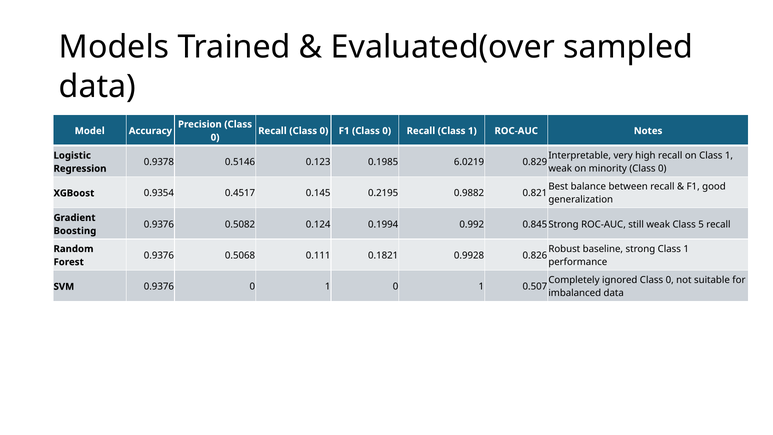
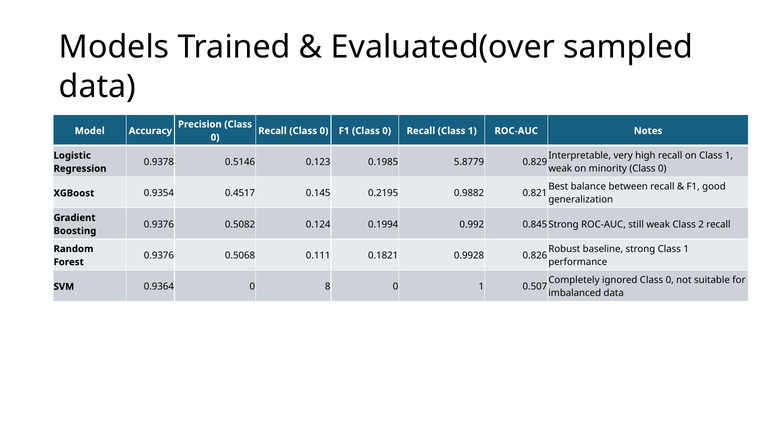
6.0219: 6.0219 -> 5.8779 (469, 162)
5: 5 -> 2 (701, 224)
SVM 0.9376: 0.9376 -> 0.9364 (159, 286)
1: 1 -> 8 (328, 286)
